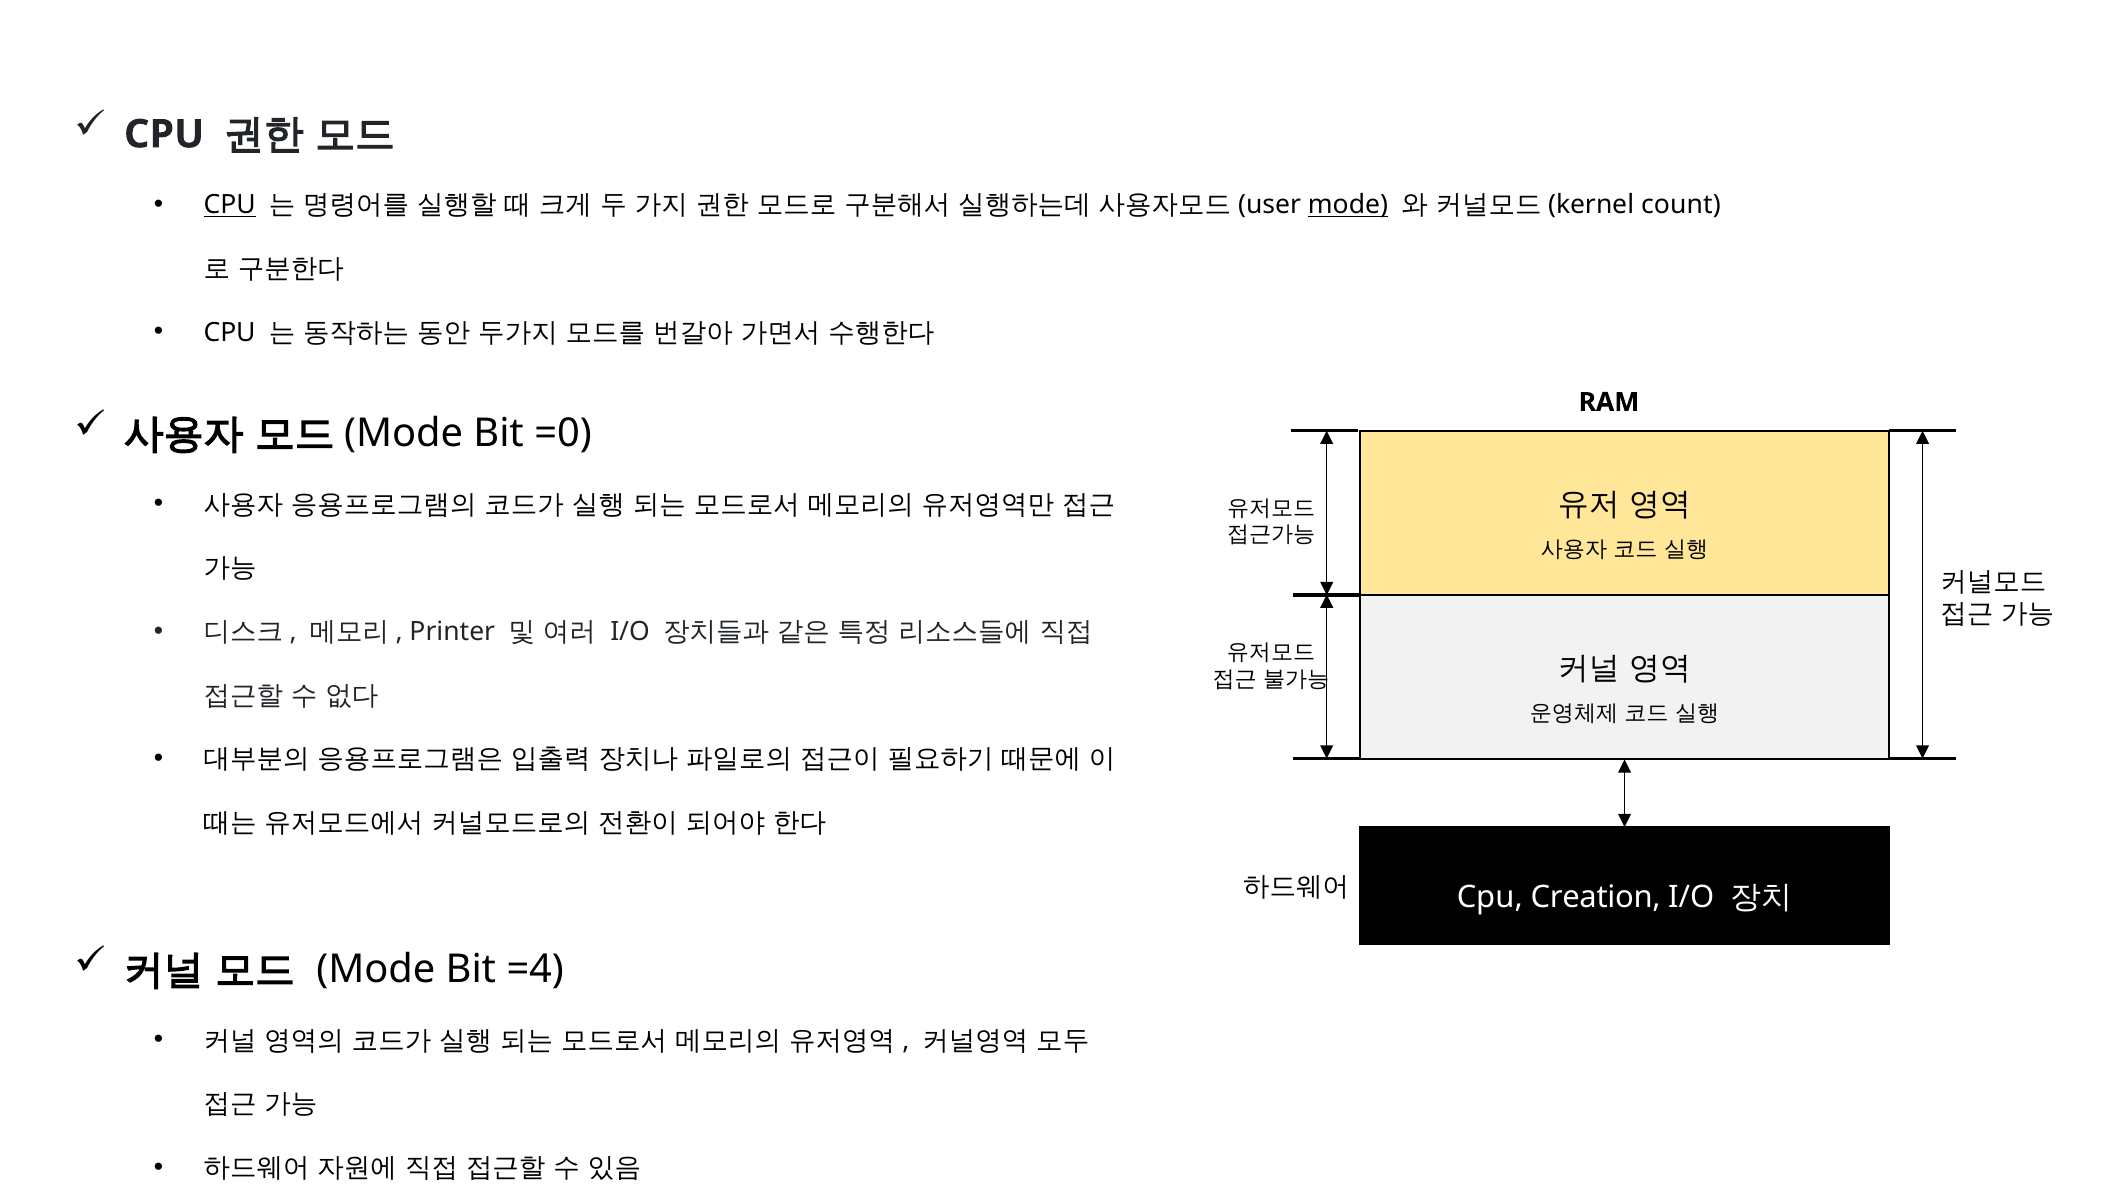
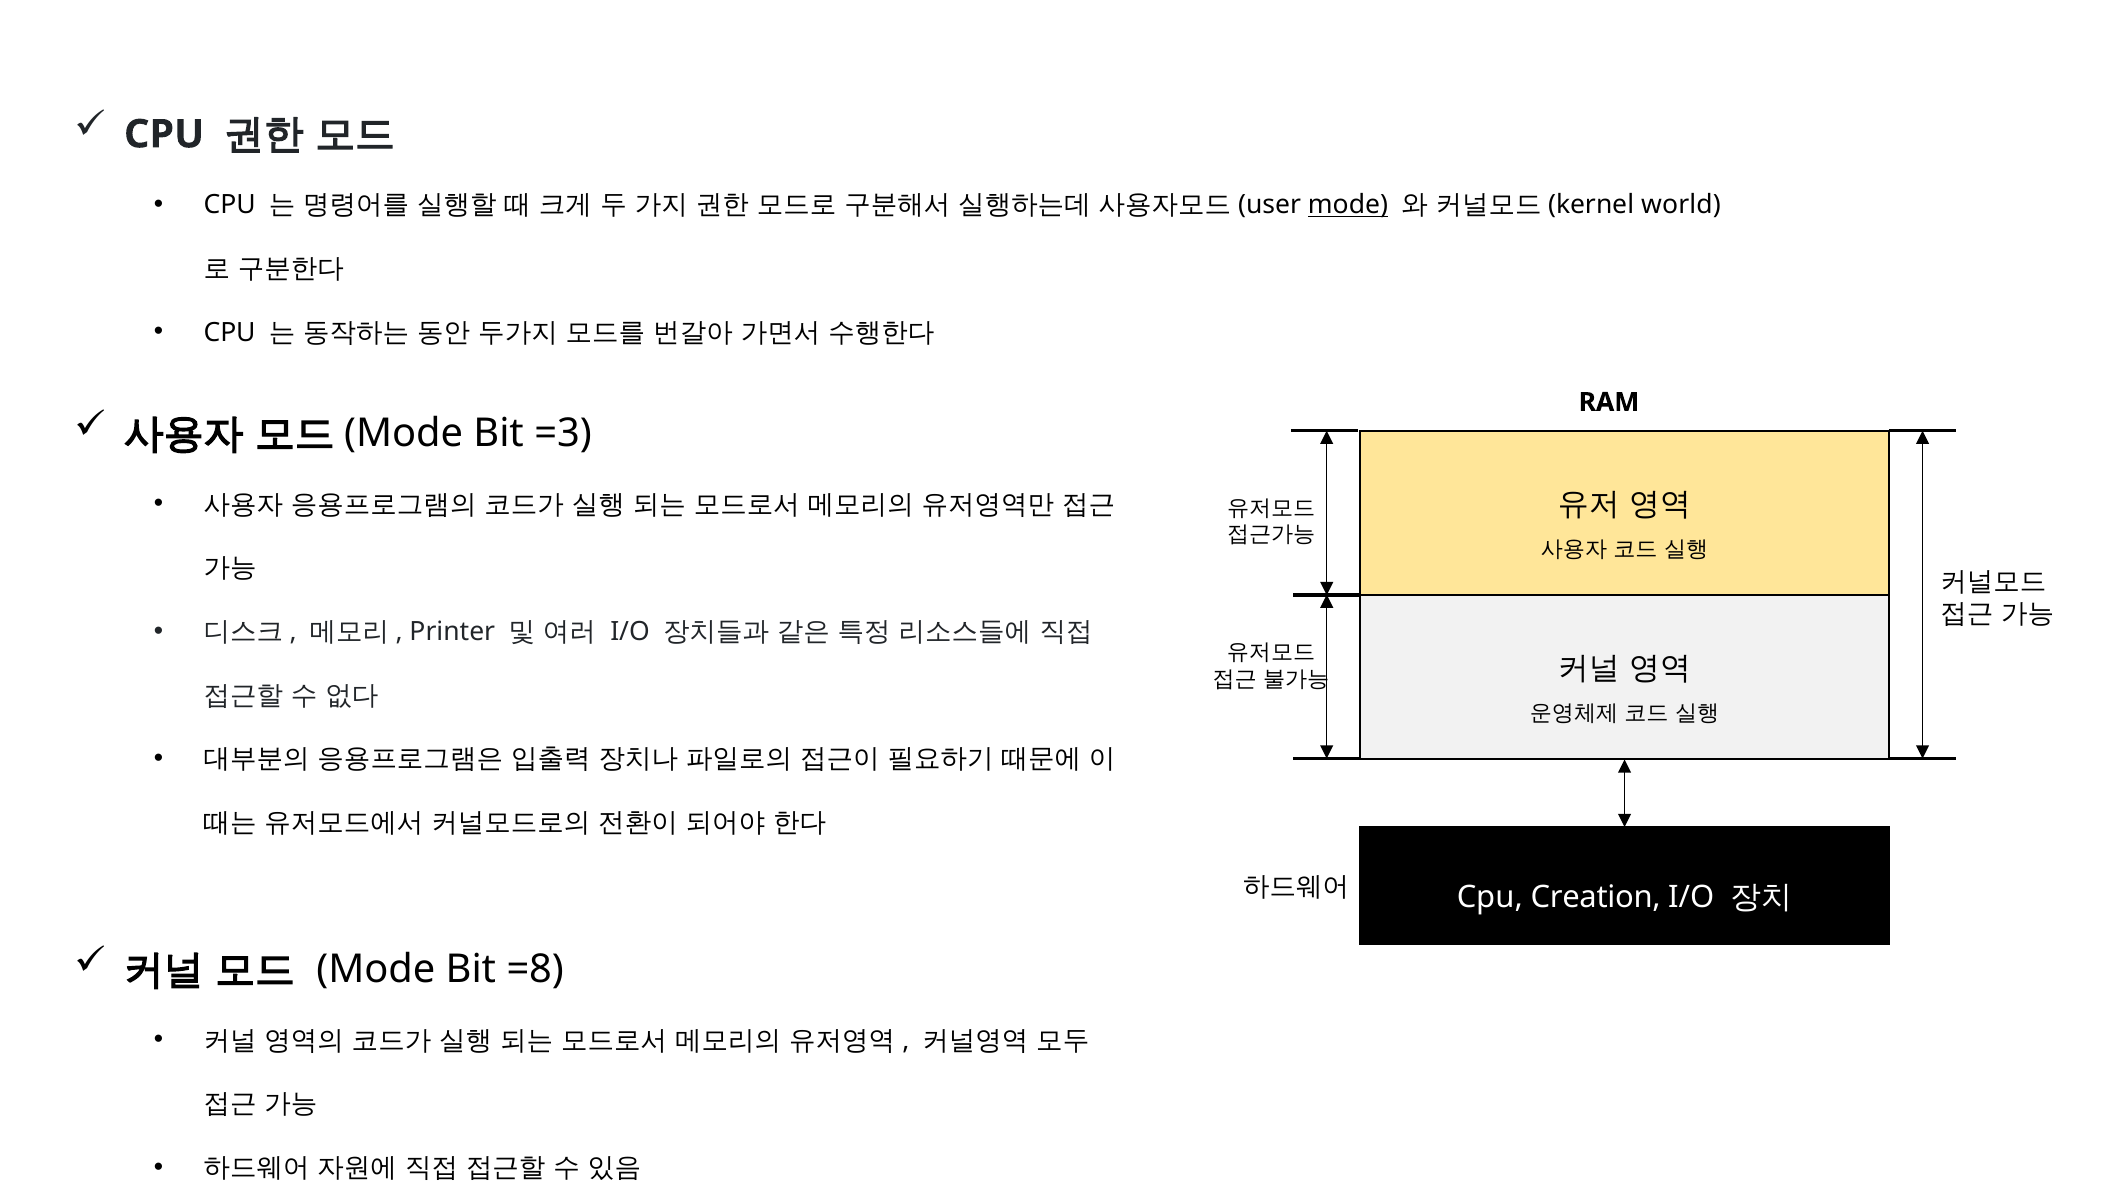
CPU underline: present -> none (230, 205)
count: count -> world (1681, 205)
=0: =0 -> =3 (563, 434)
=4: =4 -> =8 (535, 970)
